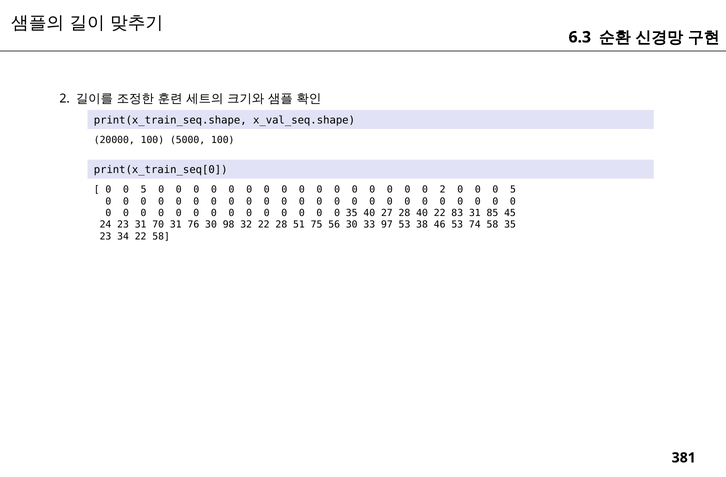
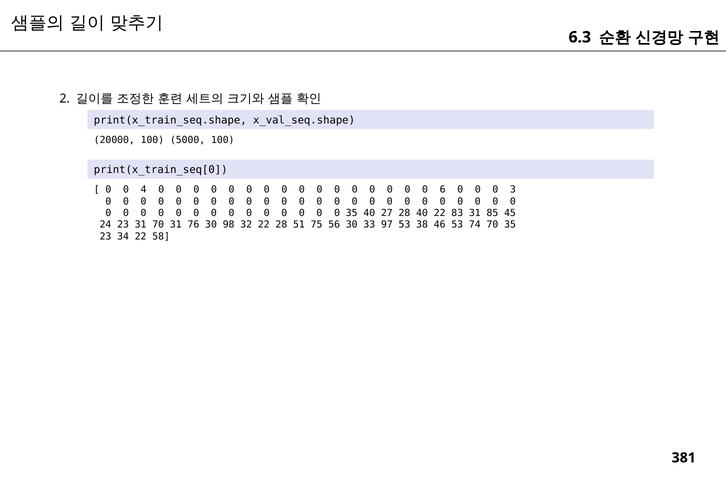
5: 5 -> 4 (144, 190)
0 2: 2 -> 6 (443, 190)
0 0 0 5: 5 -> 3 (513, 190)
74 58: 58 -> 70 (492, 225)
